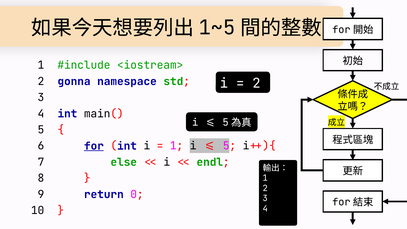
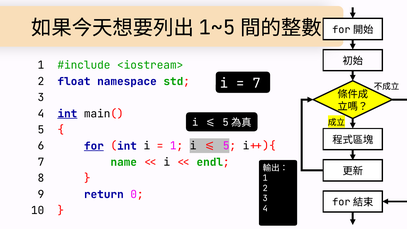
gonna: gonna -> float (74, 81)
2: 2 -> 7 (256, 83)
int underline: none -> present (67, 114)
else: else -> name (124, 162)
